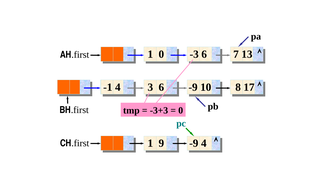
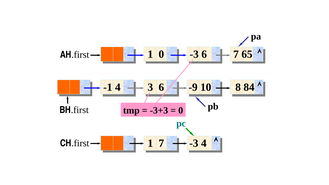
13: 13 -> 65 (247, 54)
17: 17 -> 84 (249, 87)
1 9: 9 -> 7 (161, 143)
-9: -9 -> -3 (194, 143)
